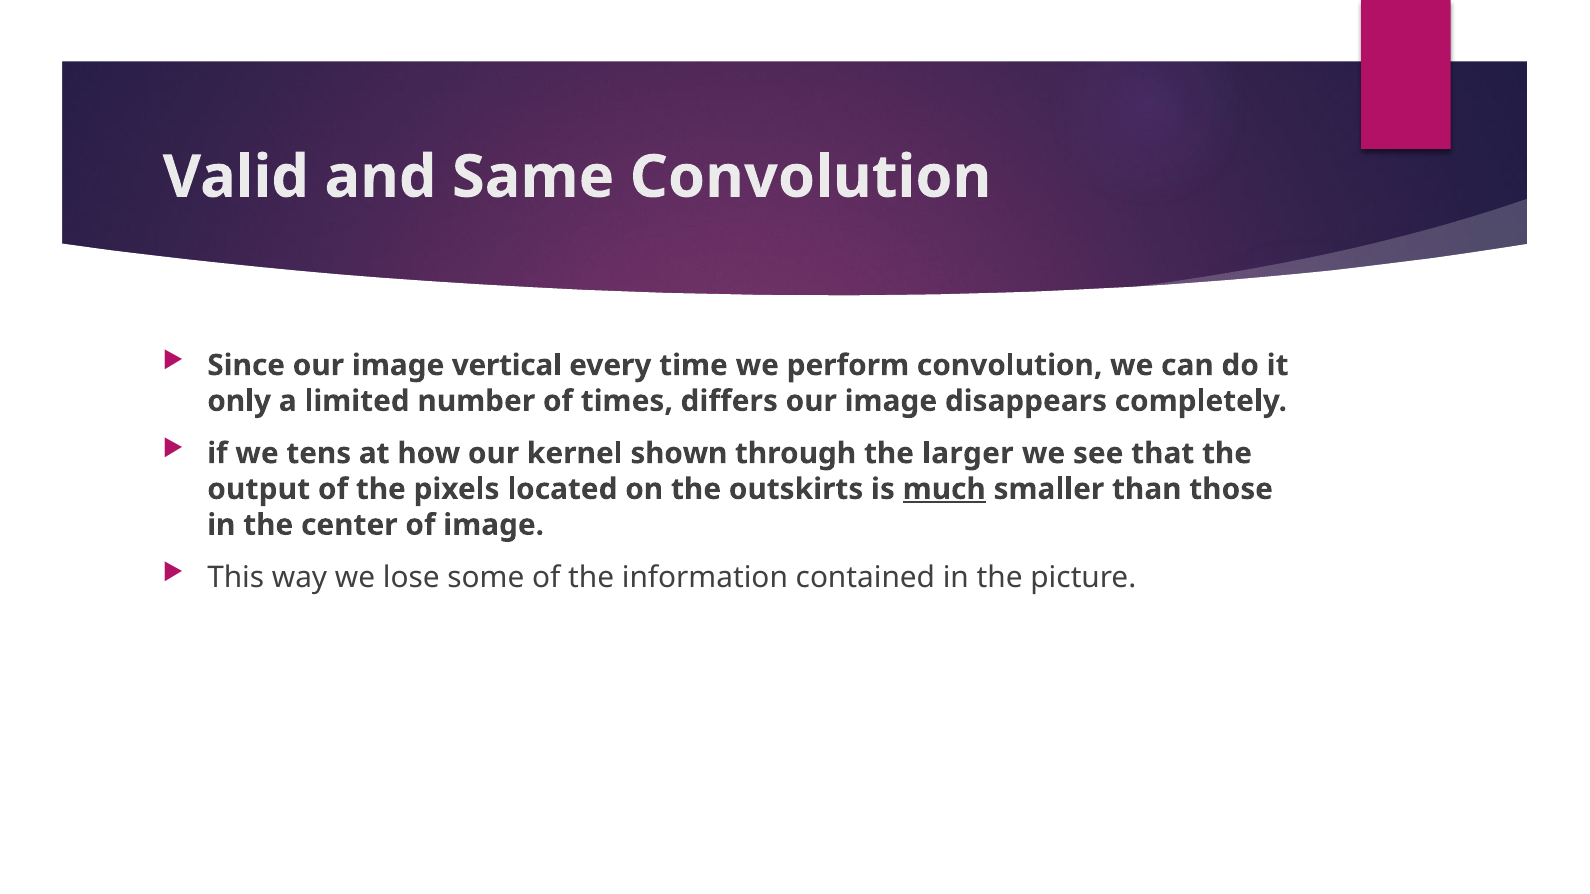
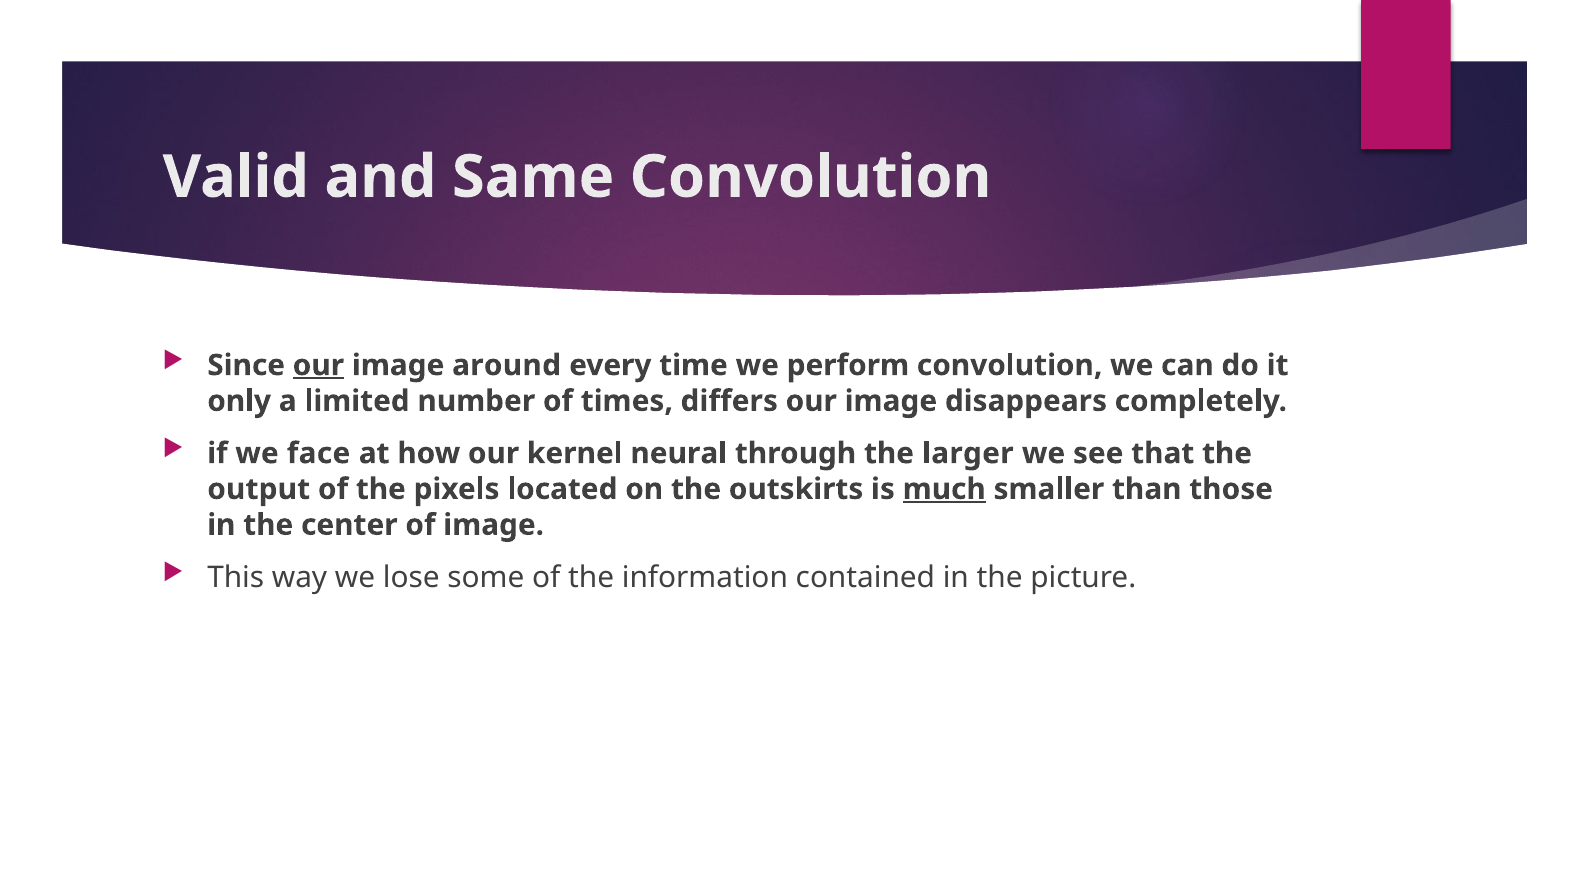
our underline: none -> present (318, 365)
vertical: vertical -> around (507, 365)
tens: tens -> face (319, 454)
shown: shown -> neural (679, 454)
